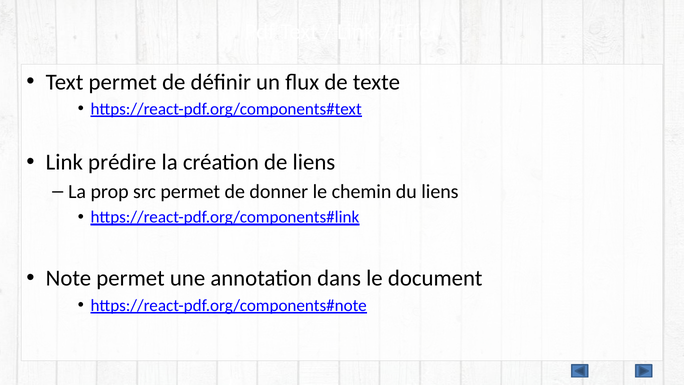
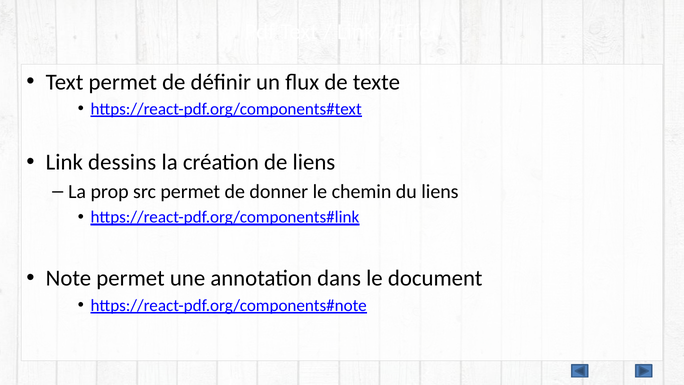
prédire: prédire -> dessins (122, 162)
